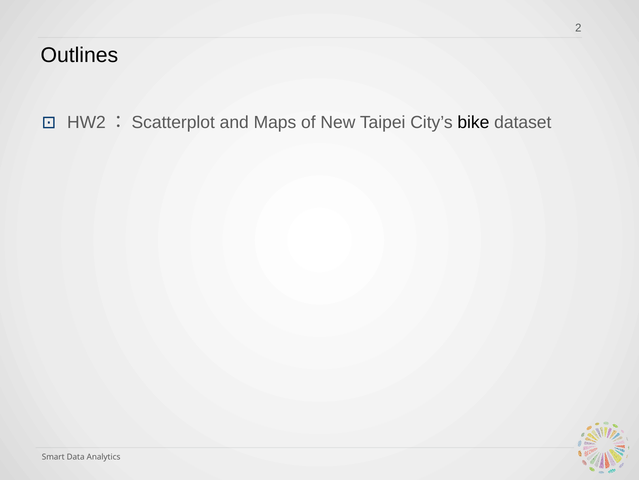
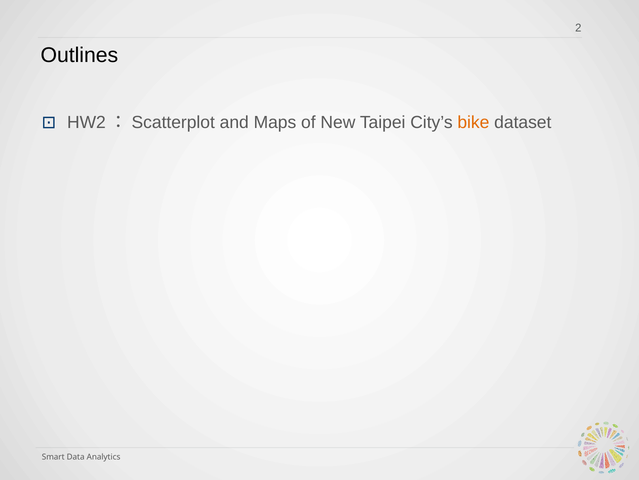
bike colour: black -> orange (473, 122)
